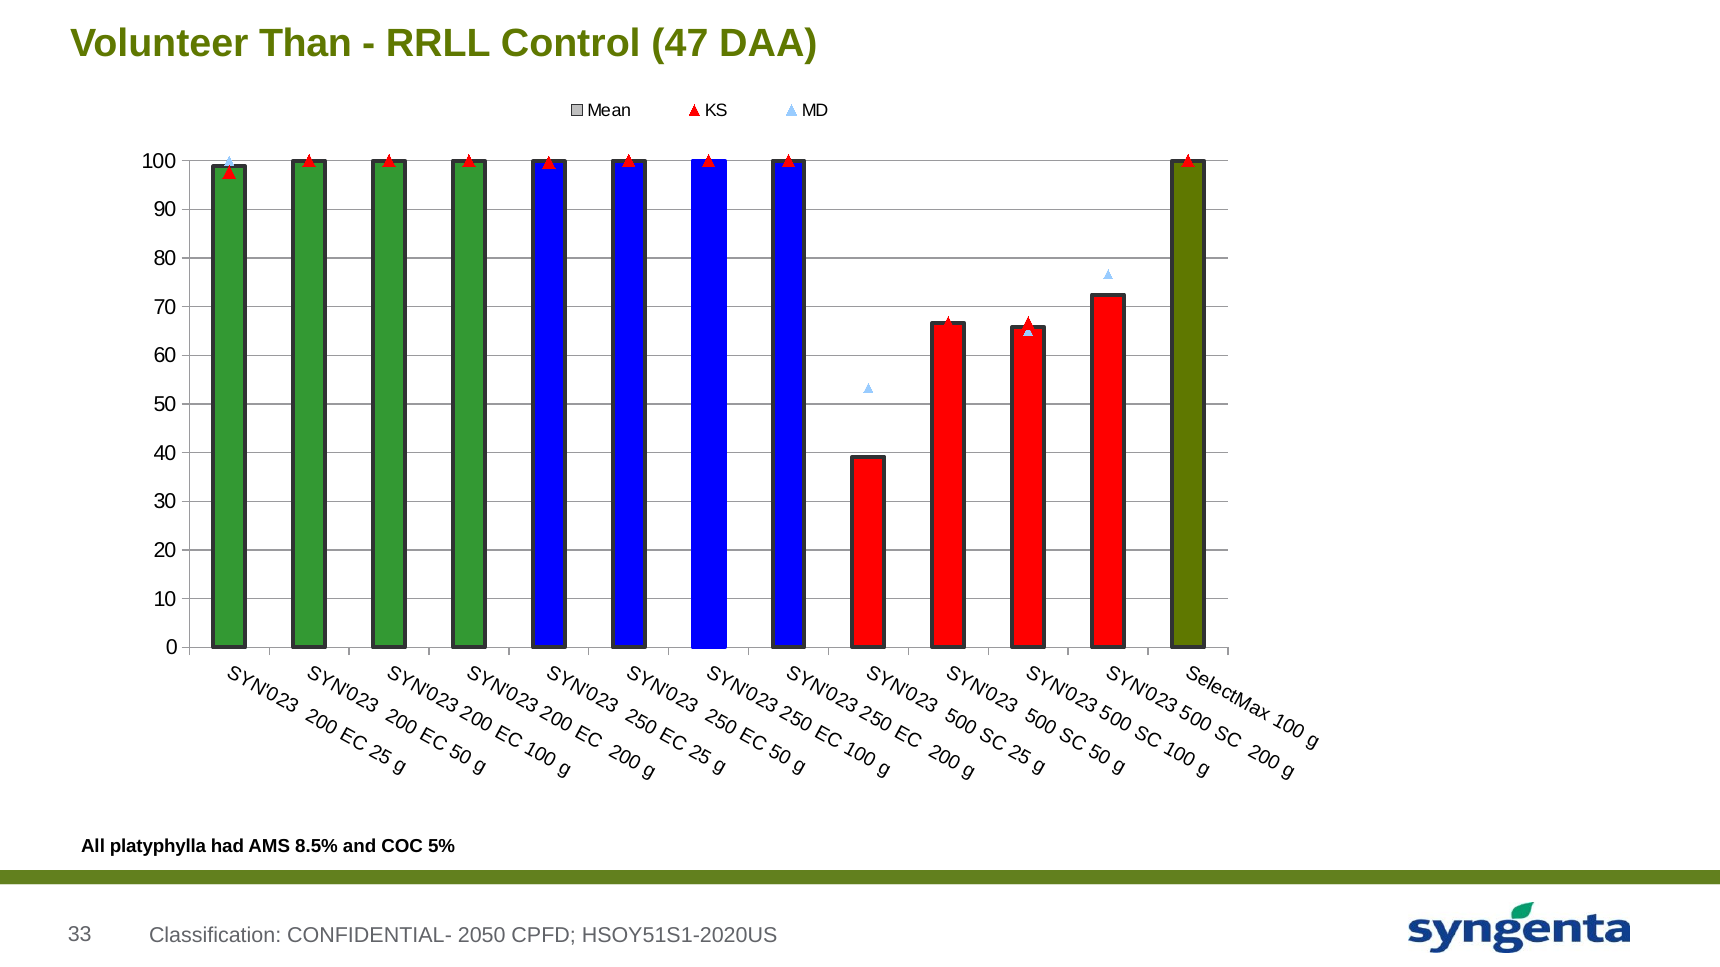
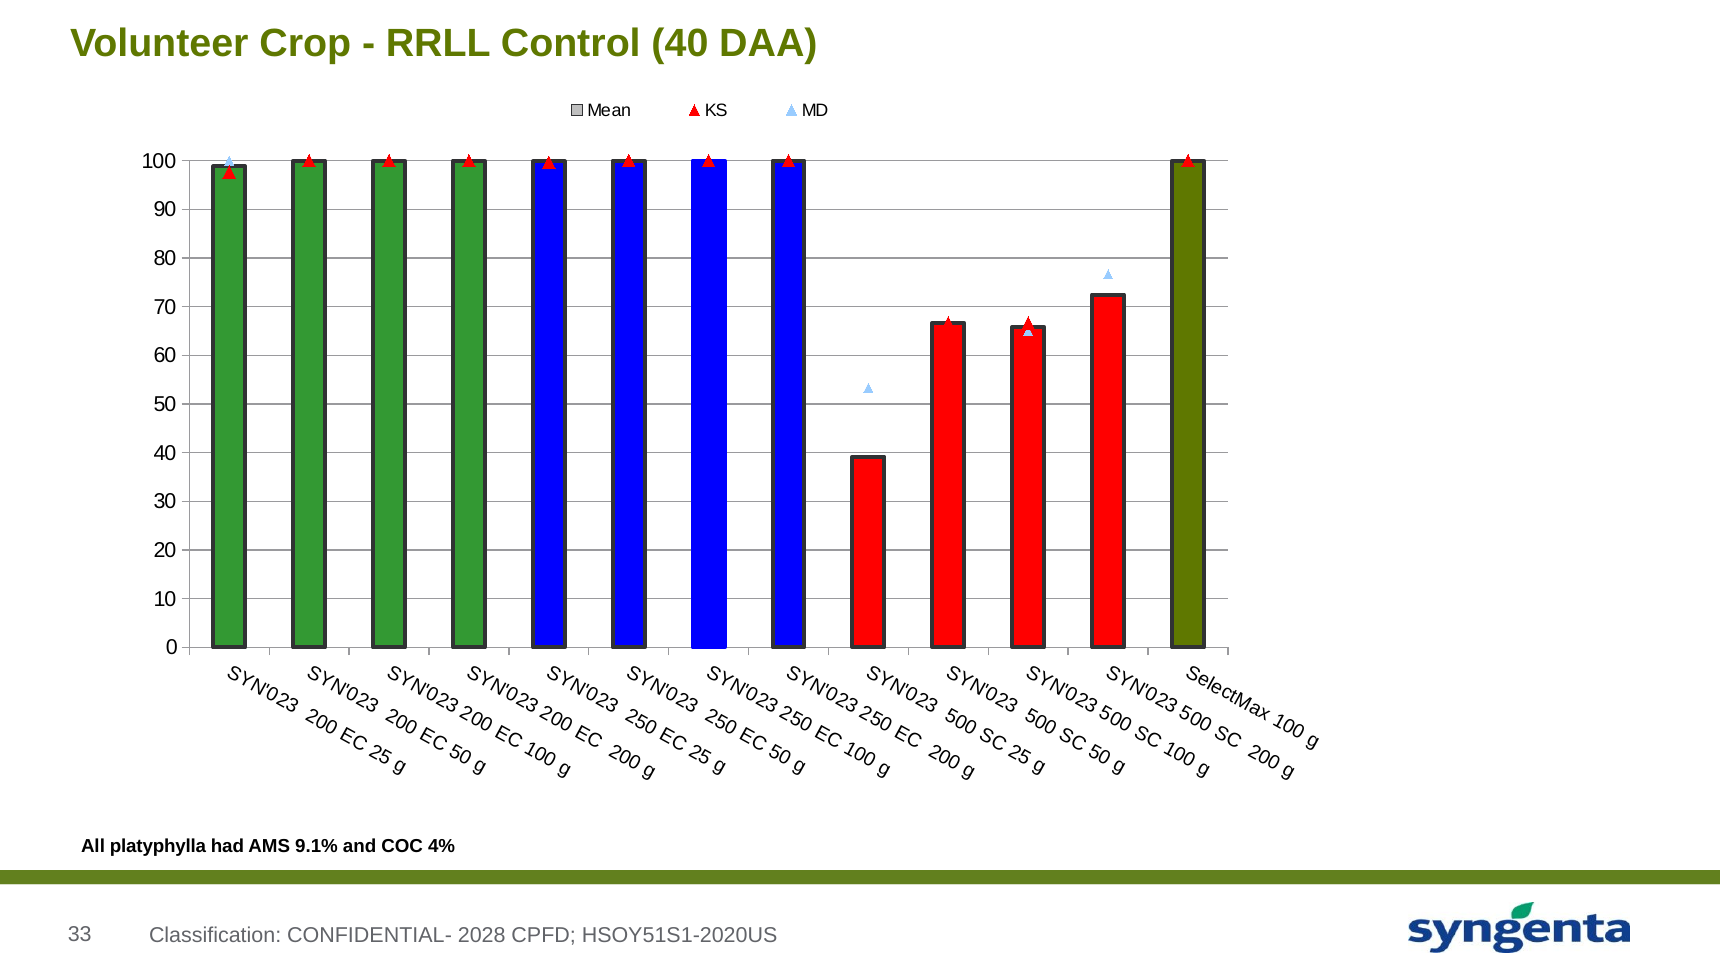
Than: Than -> Crop (305, 44)
Control 47: 47 -> 40 (680, 44)
8.5%: 8.5% -> 9.1% (317, 847)
5%: 5% -> 4% (442, 847)
2050: 2050 -> 2028 (482, 935)
